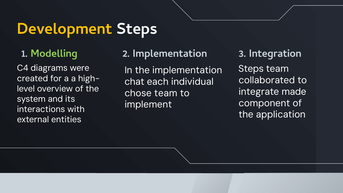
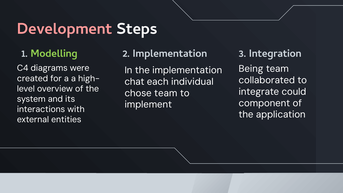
Development colour: yellow -> pink (65, 29)
Steps: Steps -> Being (251, 69)
made: made -> could (294, 92)
